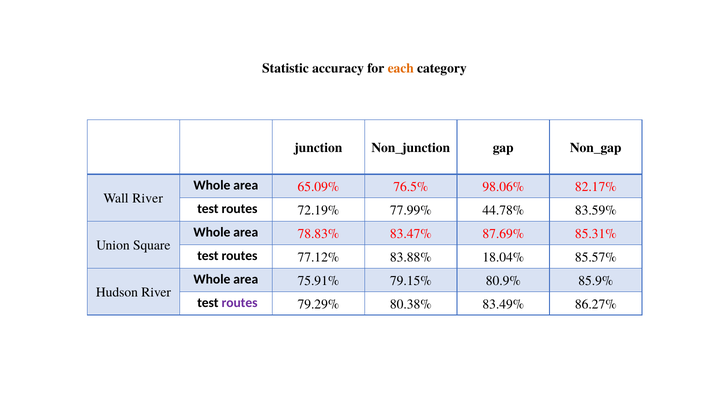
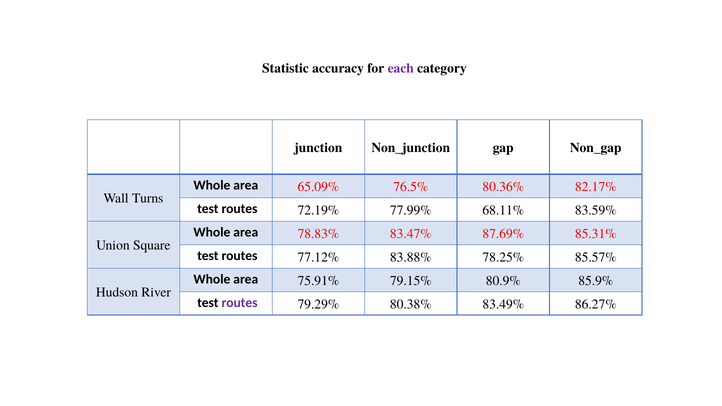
each colour: orange -> purple (401, 69)
98.06%: 98.06% -> 80.36% (503, 187)
Wall River: River -> Turns (148, 198)
44.78%: 44.78% -> 68.11% (503, 210)
18.04%: 18.04% -> 78.25% (503, 257)
